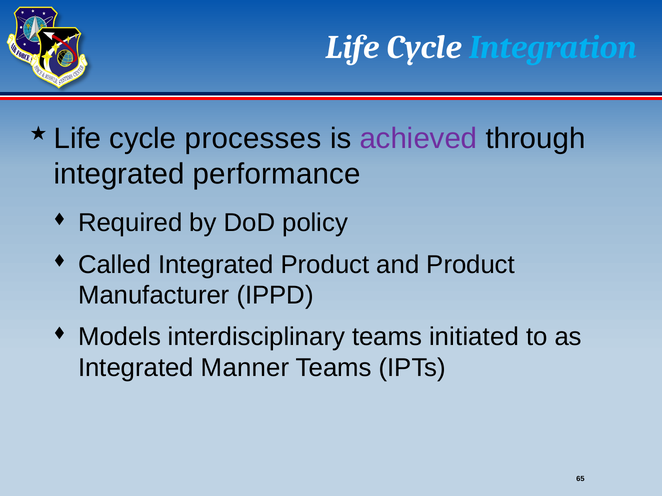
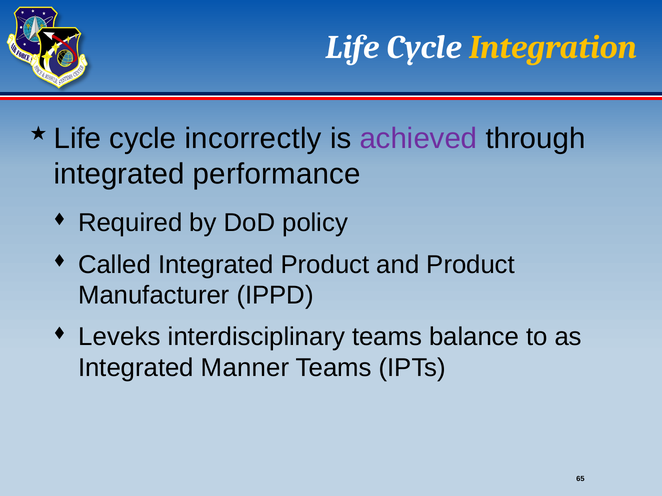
Integration colour: light blue -> yellow (553, 48)
processes: processes -> incorrectly (253, 139)
Models: Models -> Leveks (119, 337)
initiated: initiated -> balance (474, 337)
